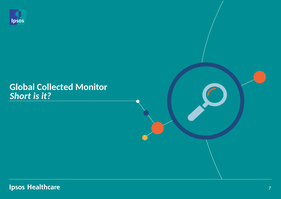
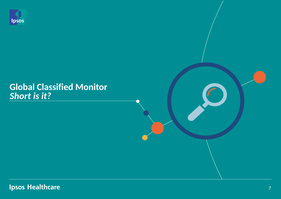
Collected: Collected -> Classified (55, 87)
